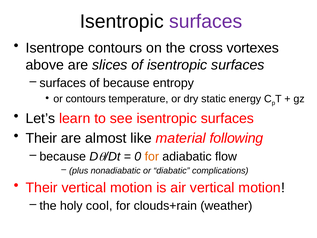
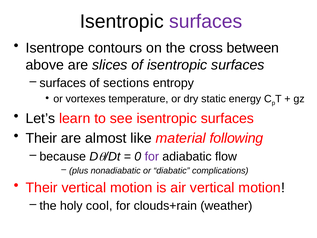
vortexes: vortexes -> between (253, 48)
of because: because -> sections (126, 83)
or contours: contours -> vortexes (86, 99)
for colour: orange -> purple (152, 156)
